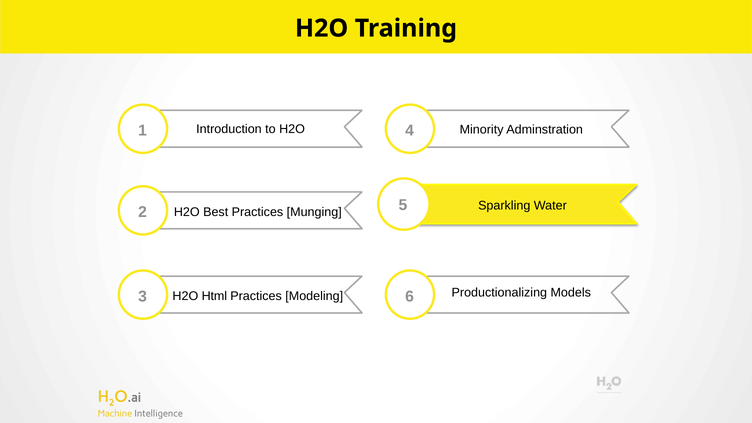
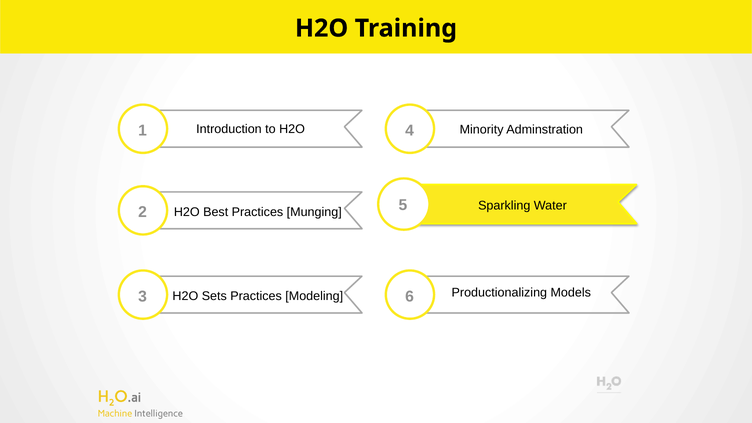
Html: Html -> Sets (214, 296)
